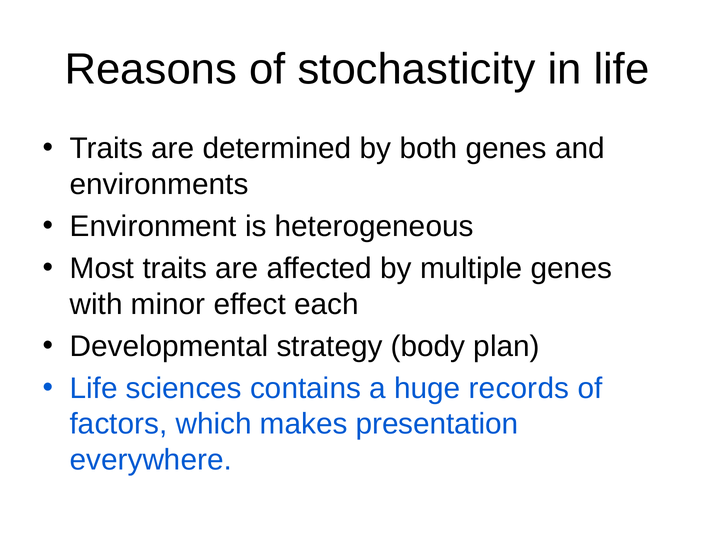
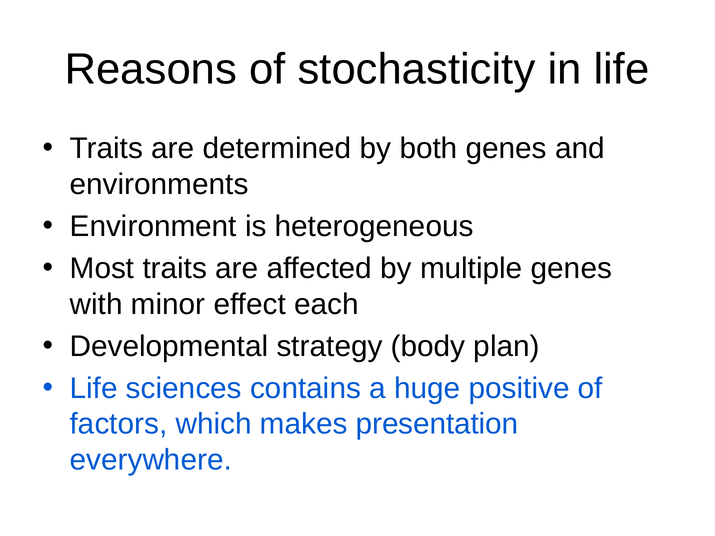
records: records -> positive (519, 389)
